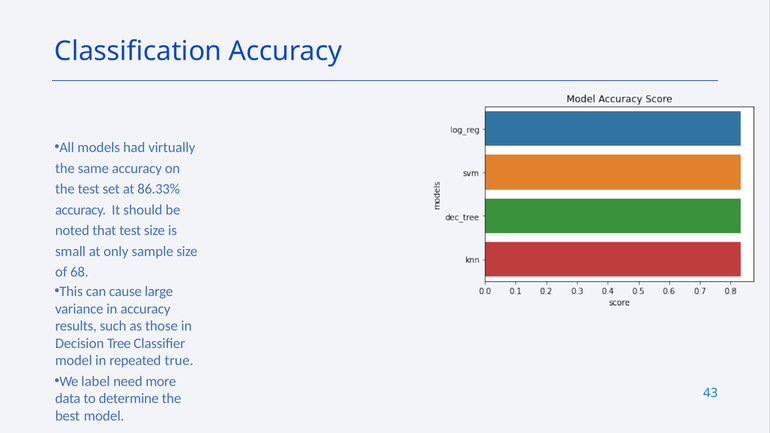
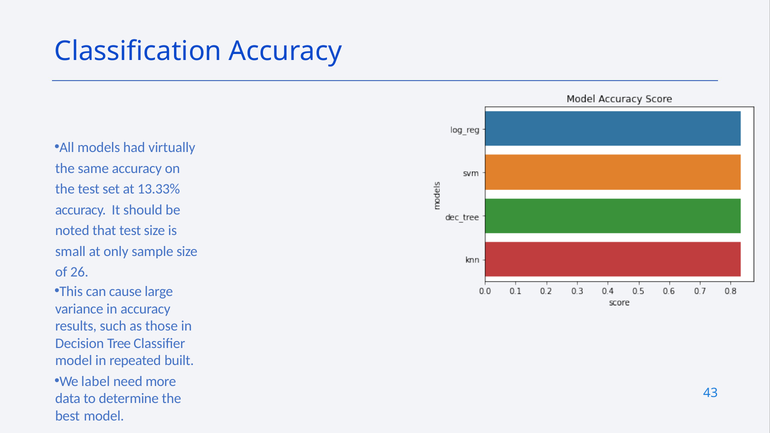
86.33%: 86.33% -> 13.33% (159, 189)
68: 68 -> 26 (79, 272)
true: true -> built (179, 361)
